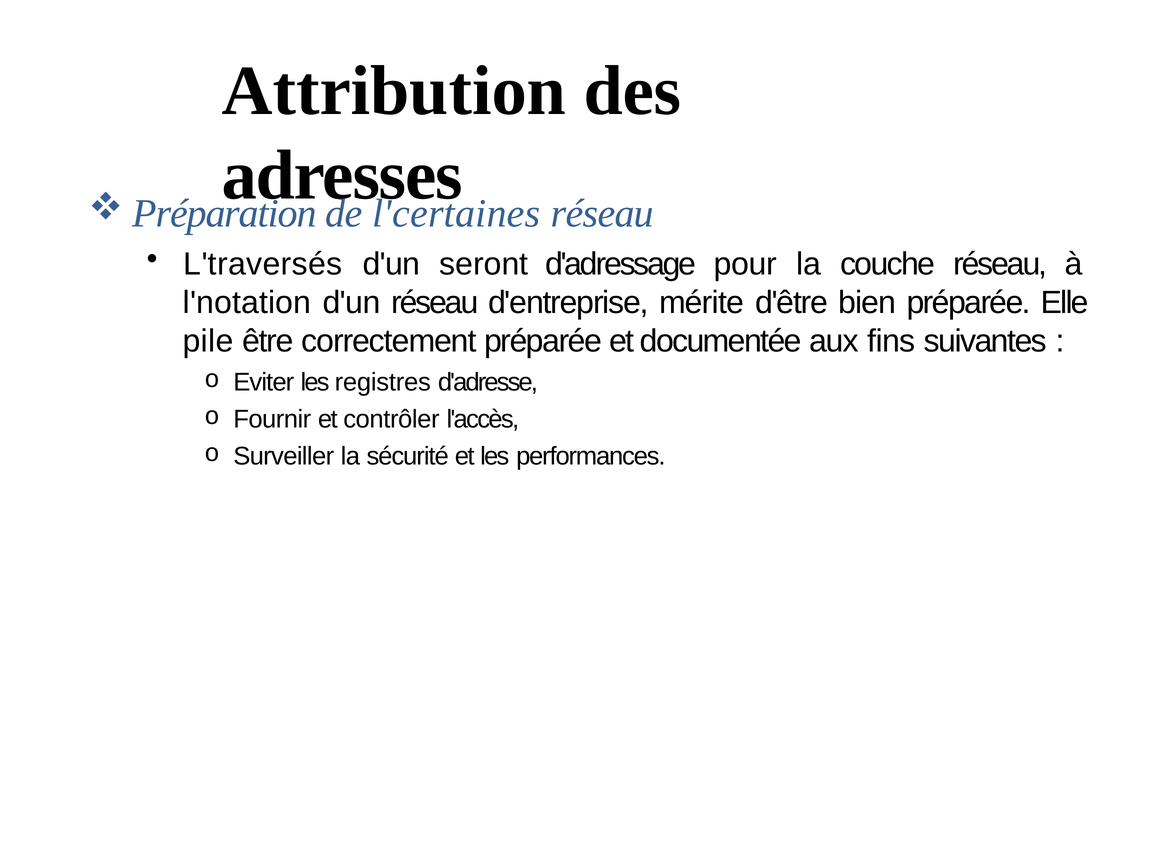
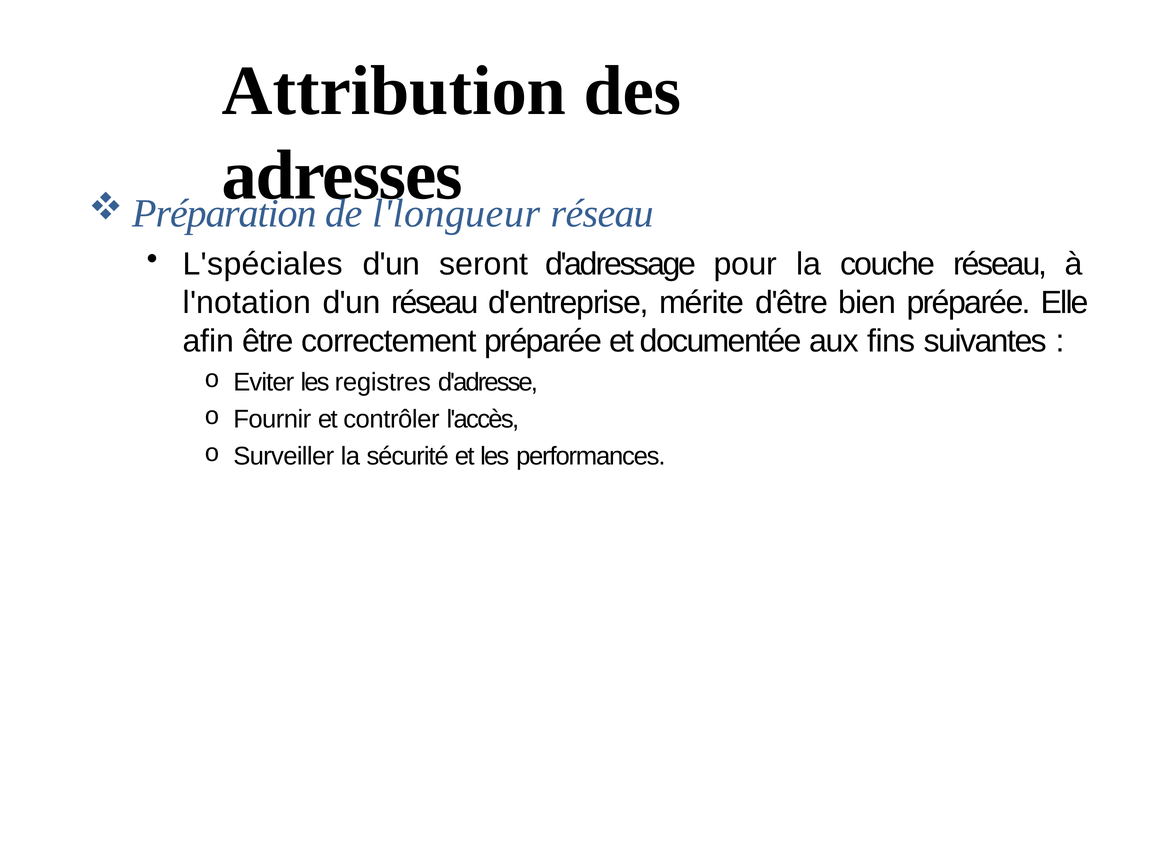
l'certaines: l'certaines -> l'longueur (456, 213)
L'traversés: L'traversés -> L'spéciales (263, 264)
pile: pile -> afin (208, 341)
